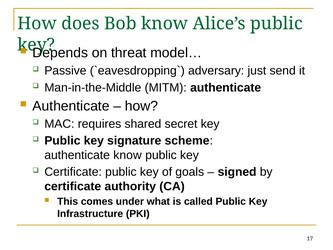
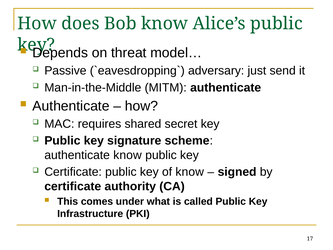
of goals: goals -> know (190, 172)
